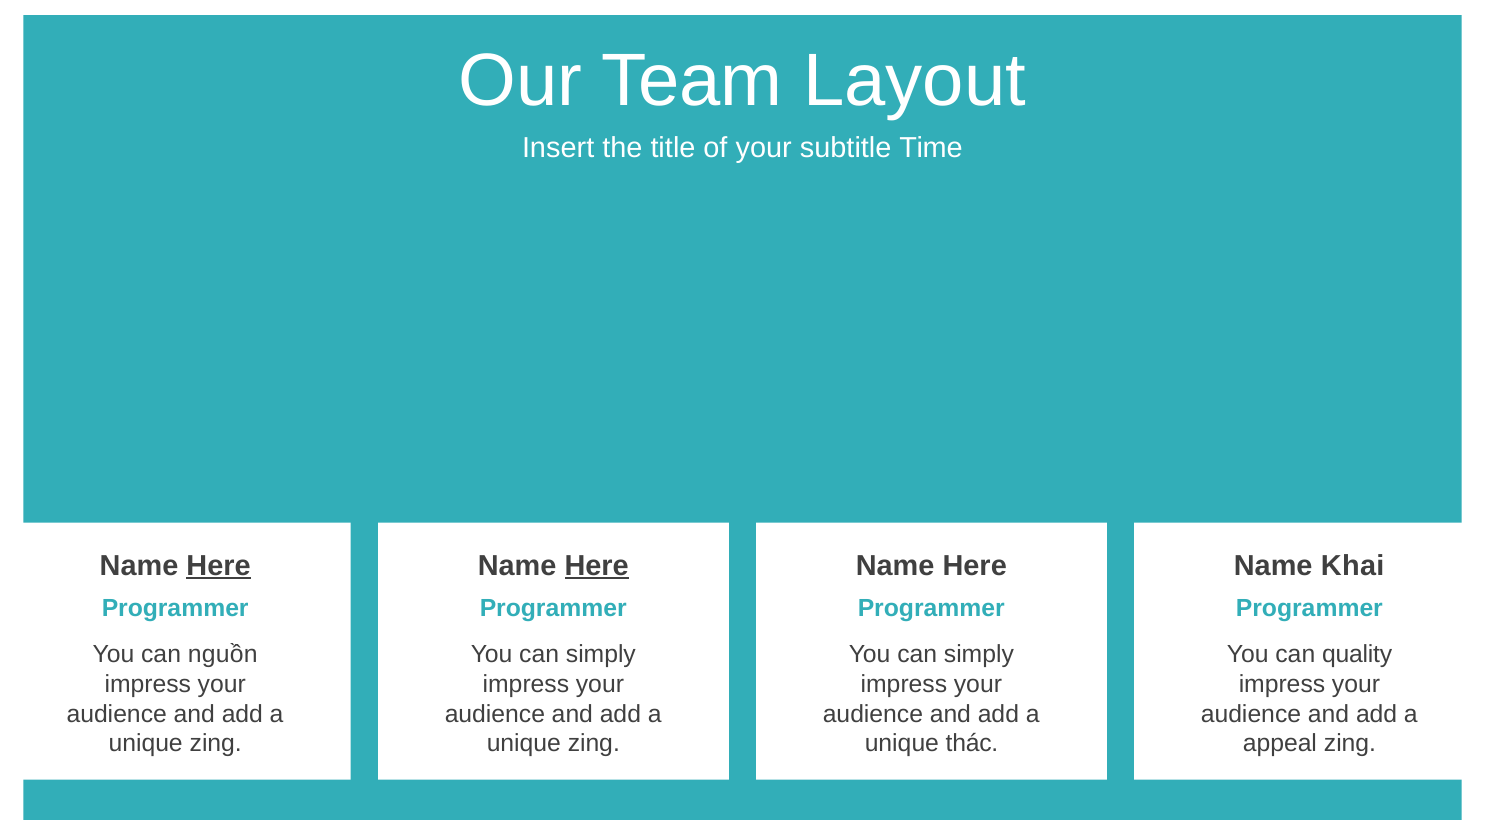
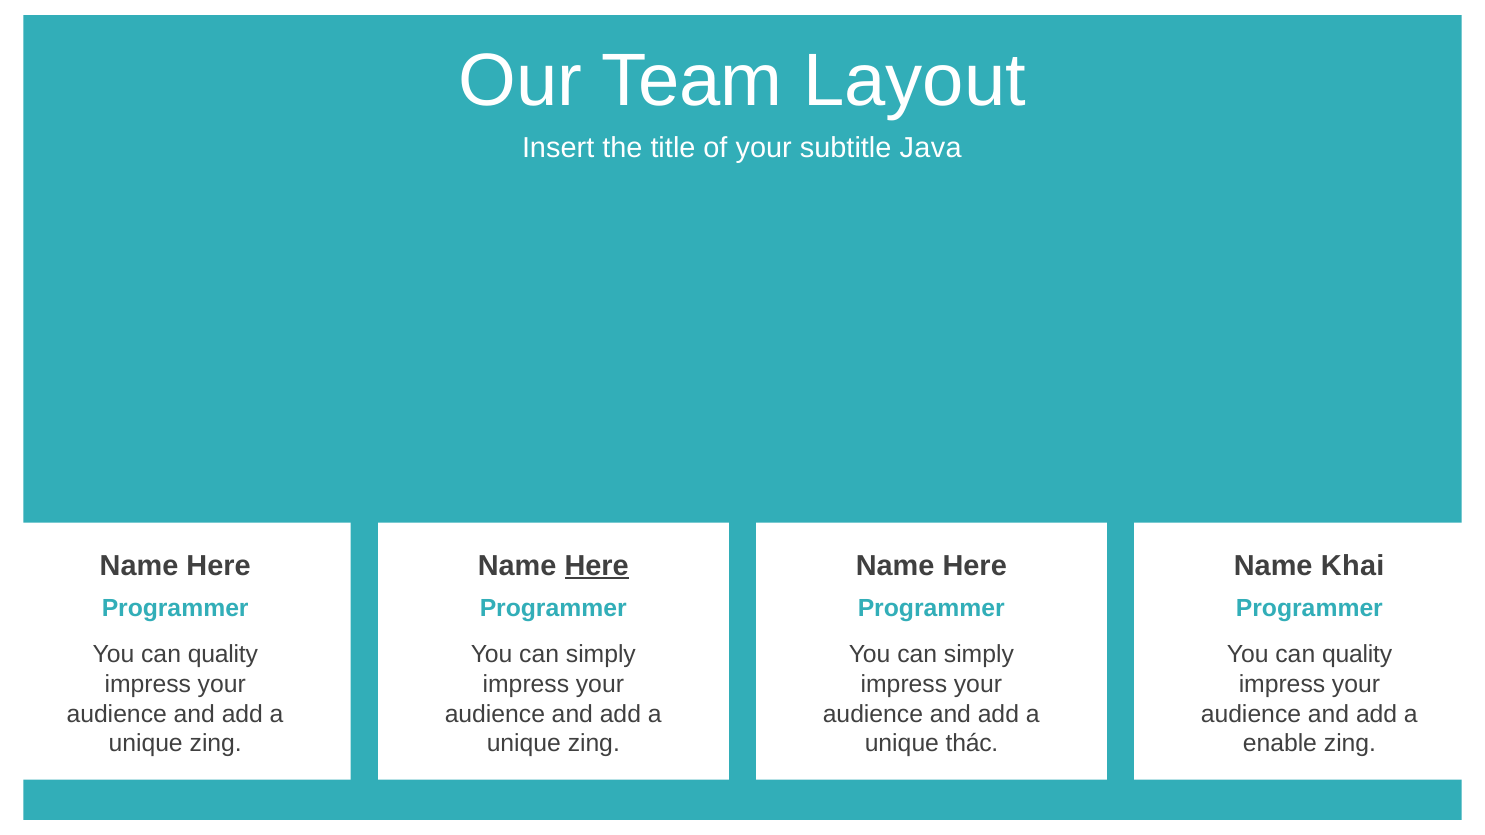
Time: Time -> Java (931, 148)
Here underline: present -> none (219, 566)
nguồn: nguồn -> quality (223, 655)
appeal: appeal -> enable (1280, 744)
